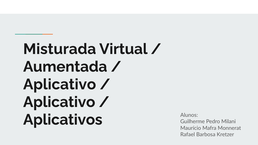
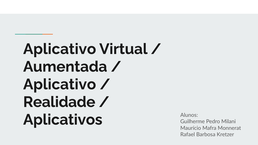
Misturada: Misturada -> Aplicativo (60, 49)
Aplicativo: Aplicativo -> Realidade (59, 102)
